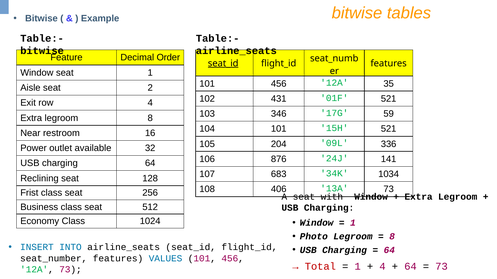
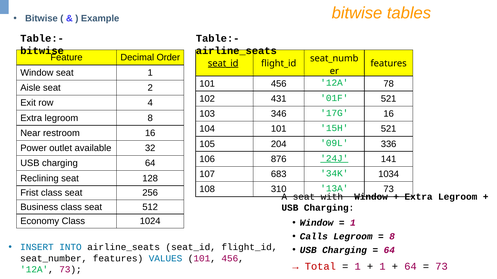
35: 35 -> 78 (389, 84)
17G 59: 59 -> 16 (389, 114)
24J underline: none -> present (334, 159)
406: 406 -> 310 (279, 190)
Photo: Photo -> Calls (314, 237)
4: 4 -> 1 (383, 267)
